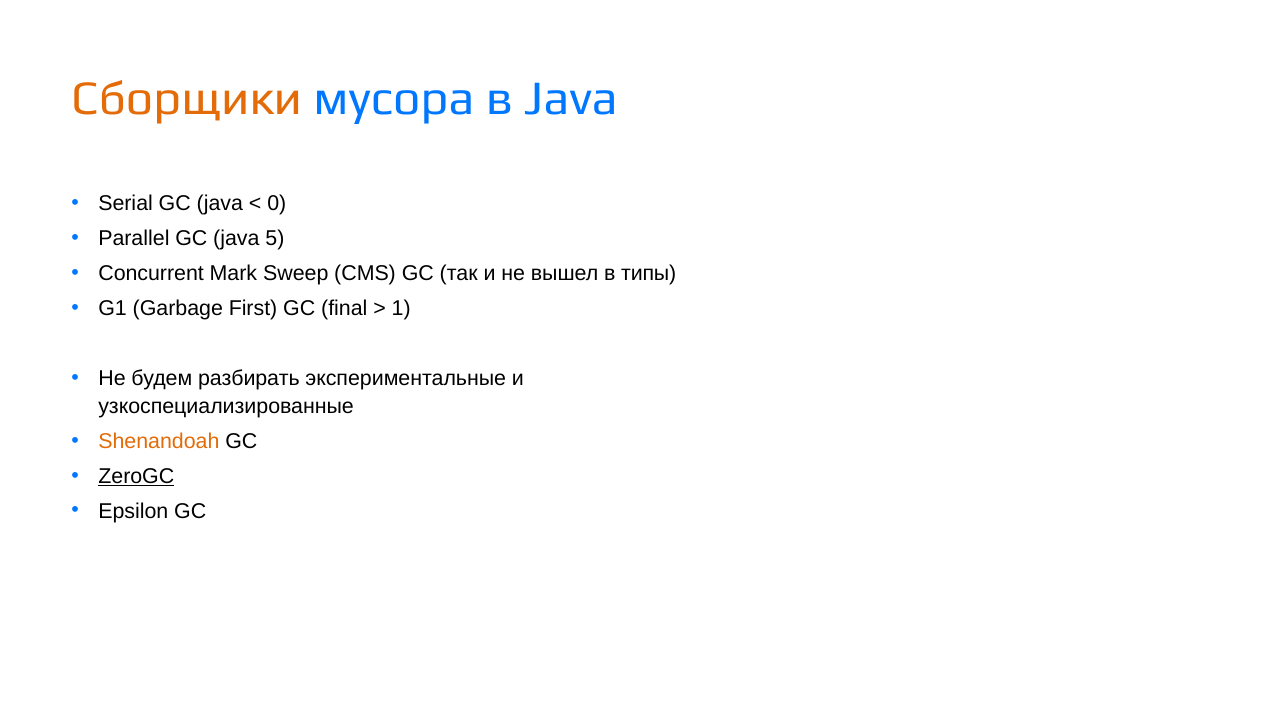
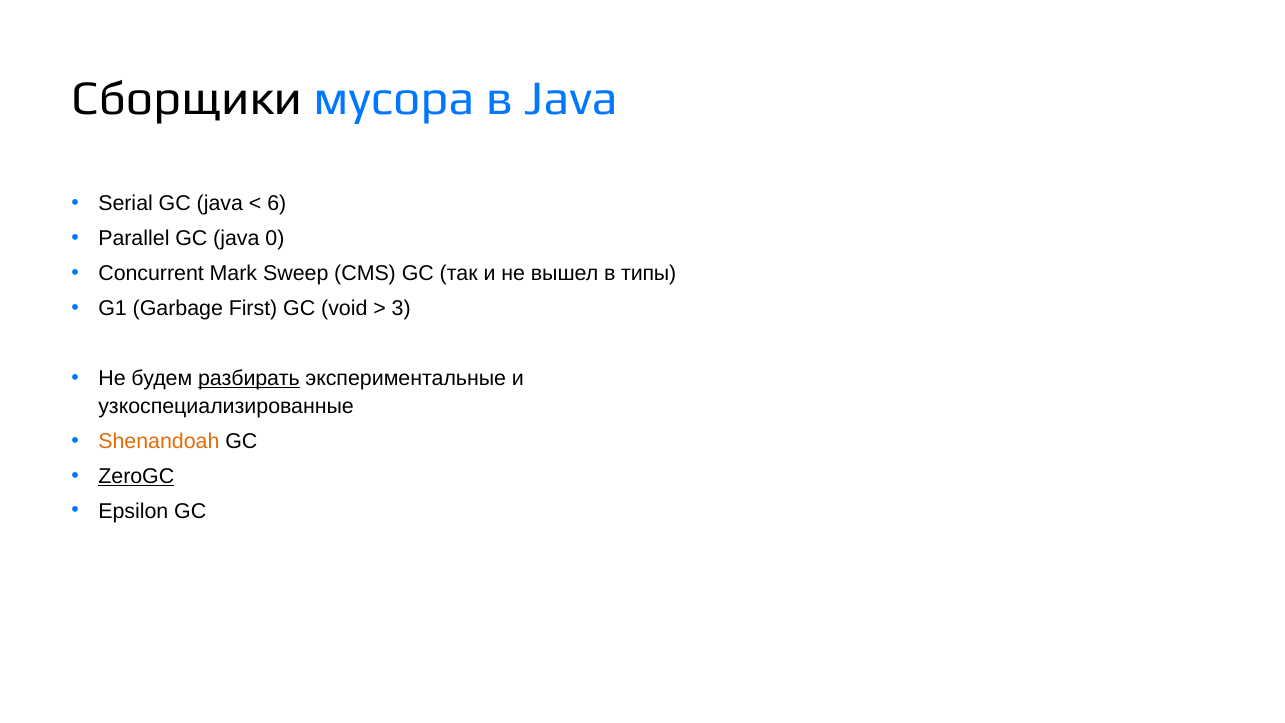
Сборщики colour: orange -> black (187, 99)
0: 0 -> 6 (277, 204)
5: 5 -> 0 (275, 239)
final: final -> void (344, 308)
1: 1 -> 3 (401, 308)
разбирать underline: none -> present (249, 378)
